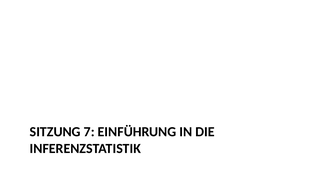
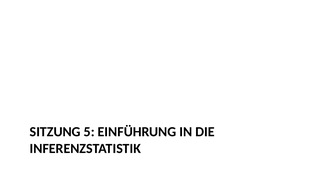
7: 7 -> 5 (89, 132)
